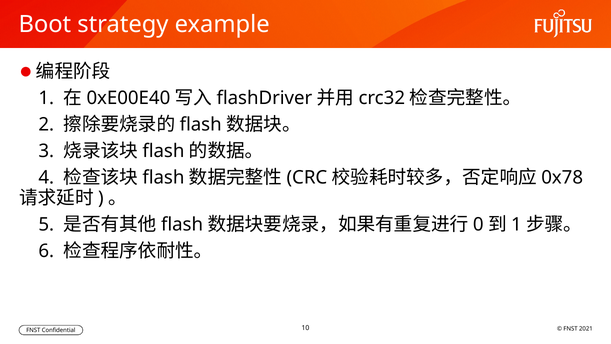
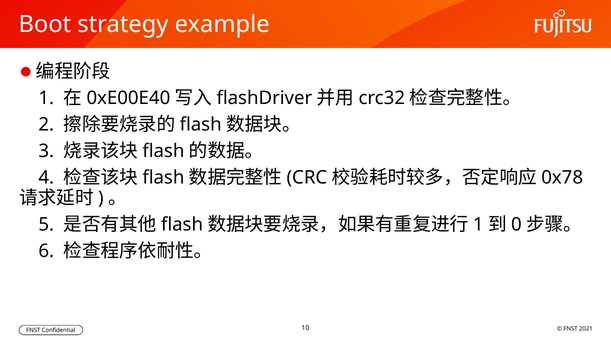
0: 0 -> 1 (478, 224)
1: 1 -> 0 (516, 224)
